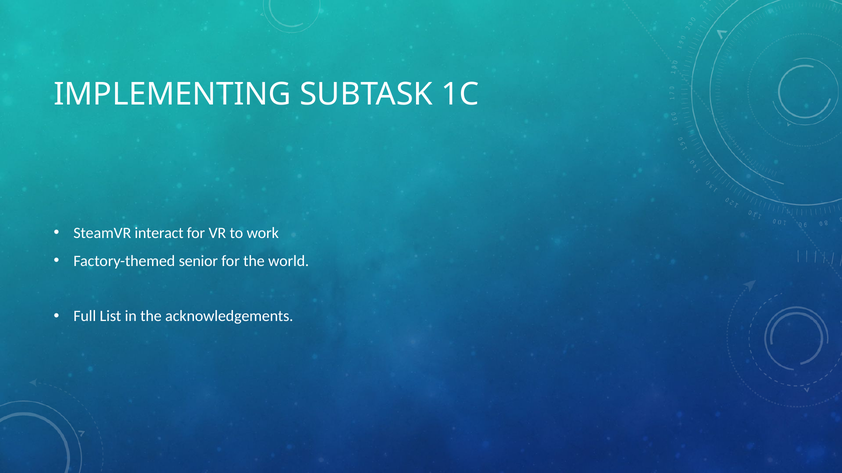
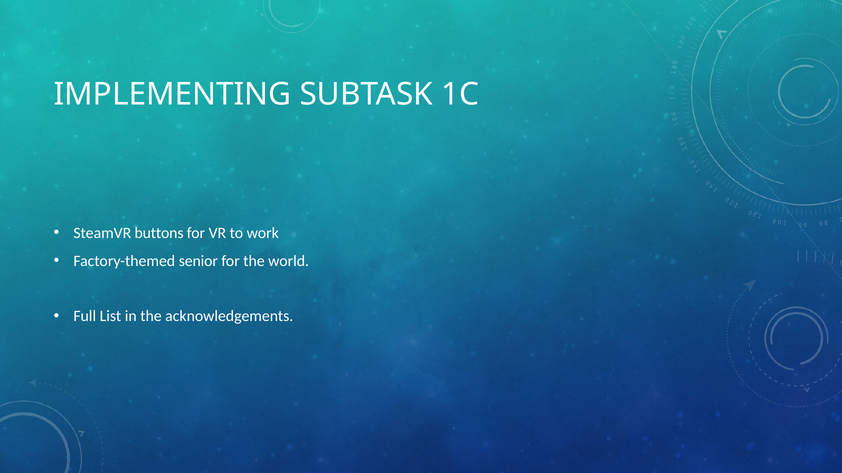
interact: interact -> buttons (159, 233)
